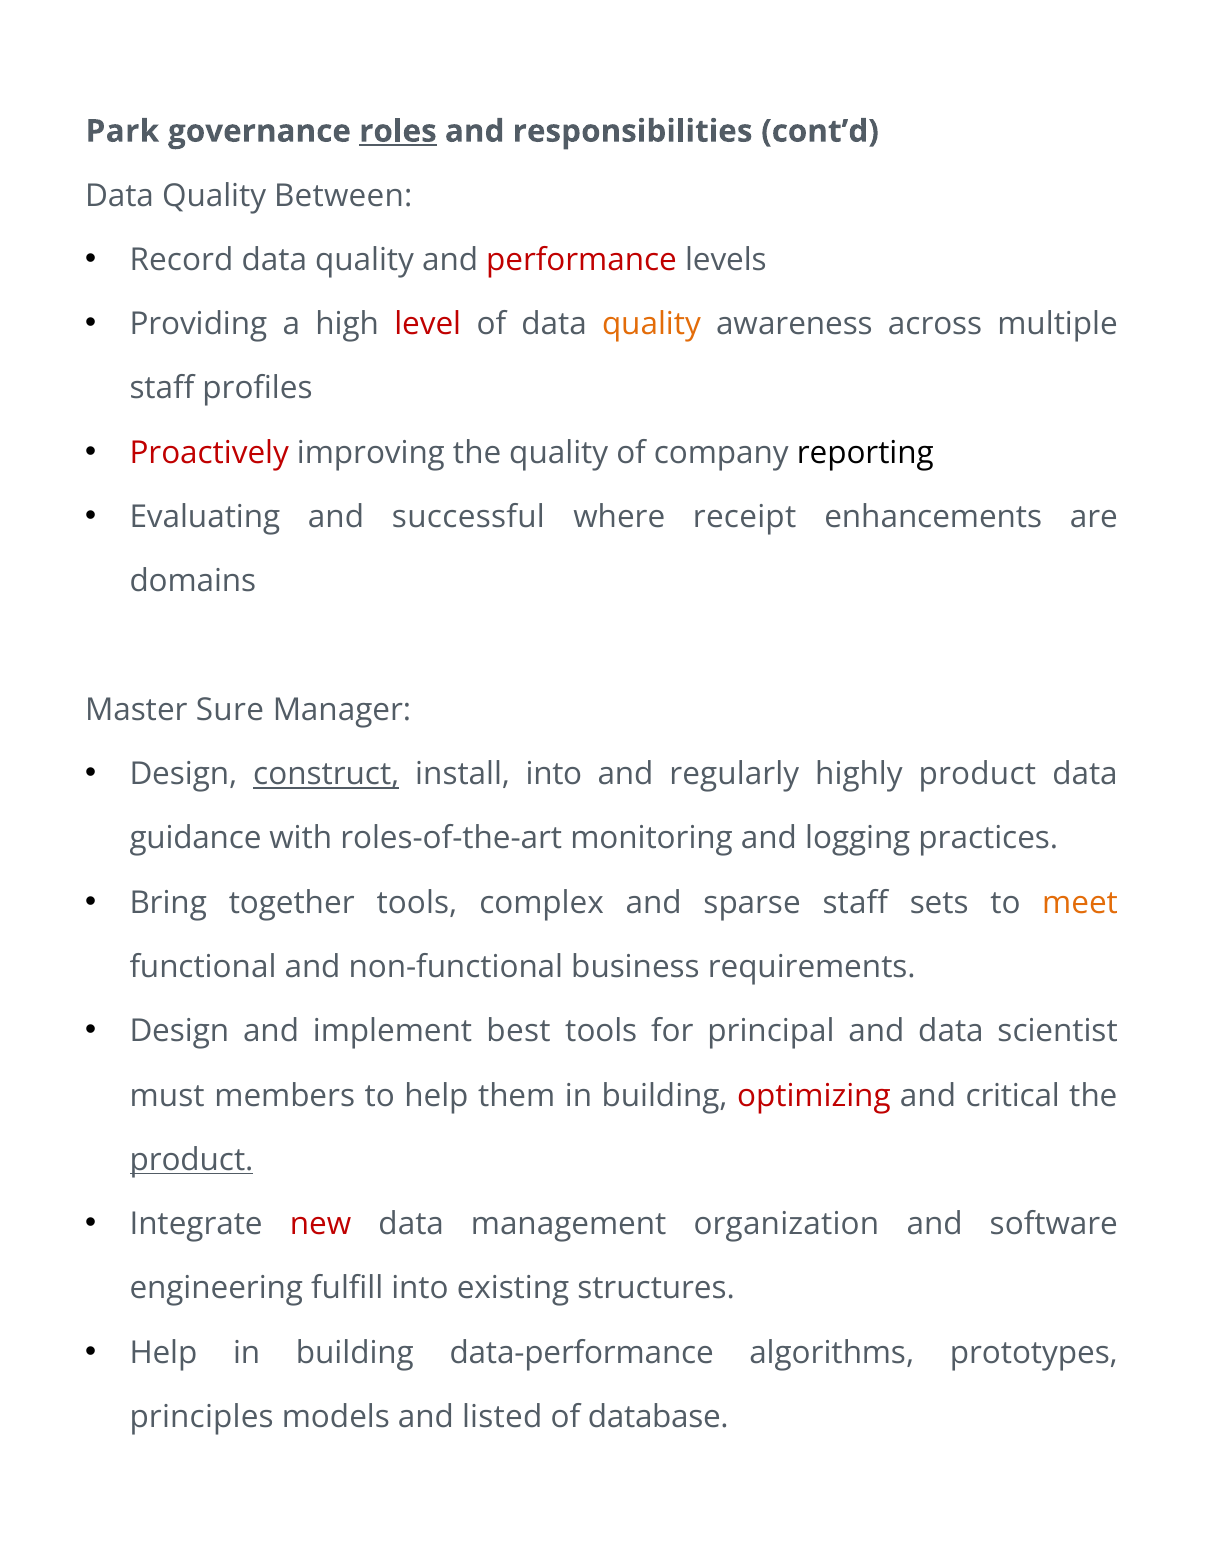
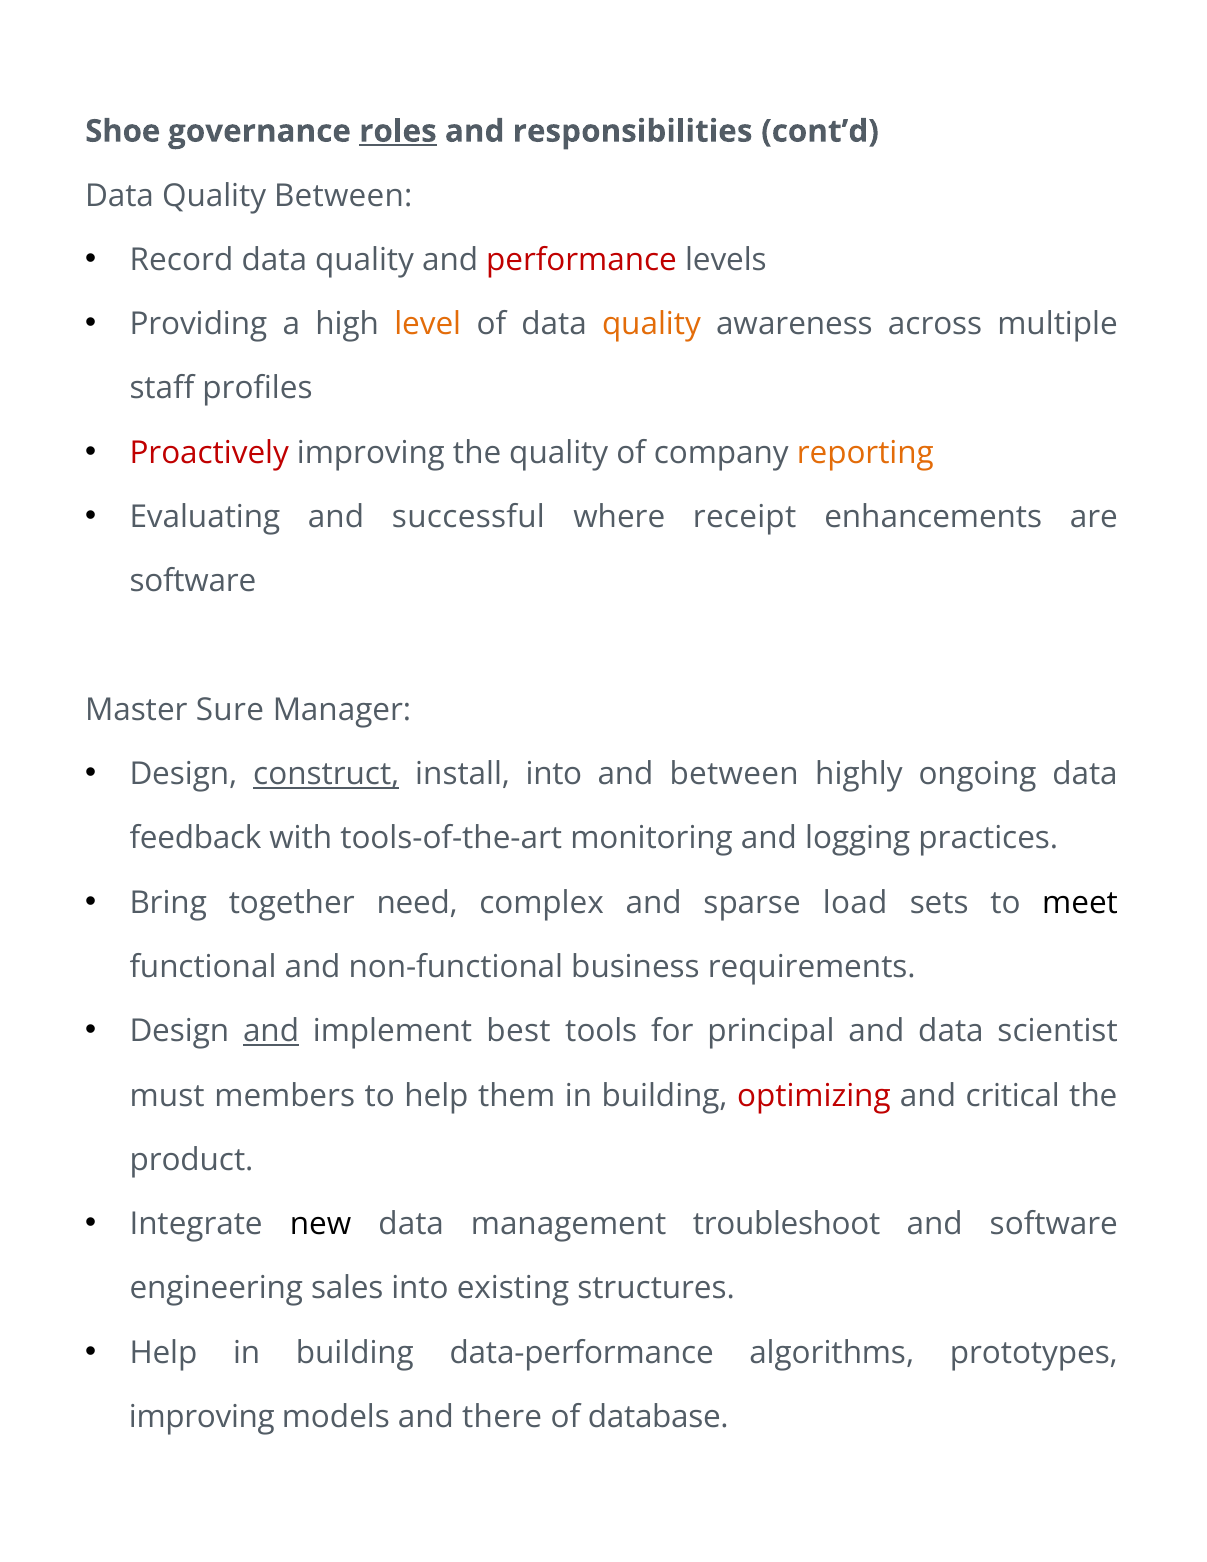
Park: Park -> Shoe (123, 131)
level colour: red -> orange (428, 324)
reporting colour: black -> orange (865, 453)
domains: domains -> software (193, 581)
and regularly: regularly -> between (734, 774)
highly product: product -> ongoing (978, 774)
guidance: guidance -> feedback (196, 839)
roles-of-the-art: roles-of-the-art -> tools-of-the-art (451, 839)
together tools: tools -> need (417, 903)
sparse staff: staff -> load (855, 903)
meet colour: orange -> black (1080, 903)
and underline: none -> present (271, 1031)
product underline: present -> none (191, 1160)
new colour: red -> black (321, 1224)
organization: organization -> troubleshoot (787, 1224)
fulfill: fulfill -> sales (347, 1289)
principles: principles -> improving (202, 1417)
listed: listed -> there (502, 1417)
